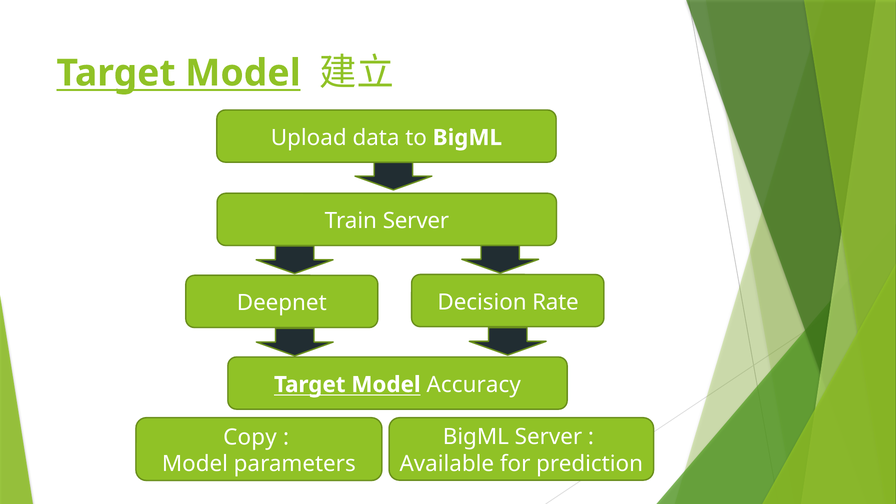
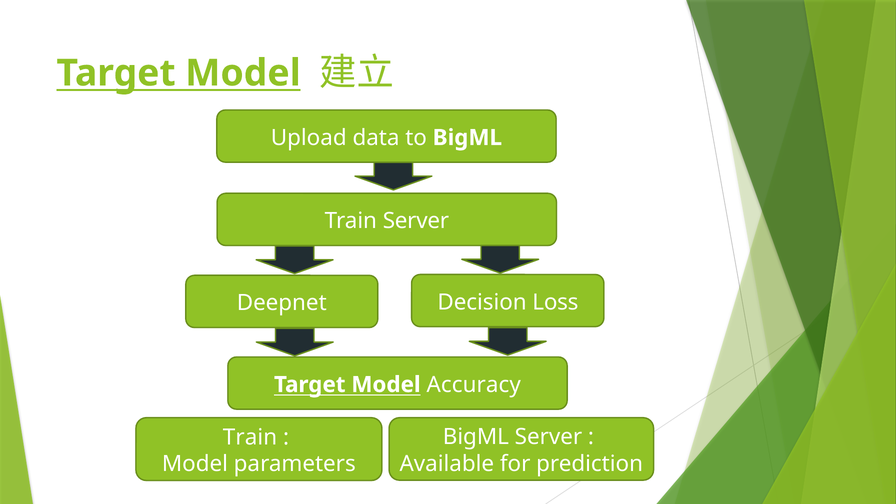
Rate: Rate -> Loss (555, 302)
Copy: Copy -> Train (250, 437)
